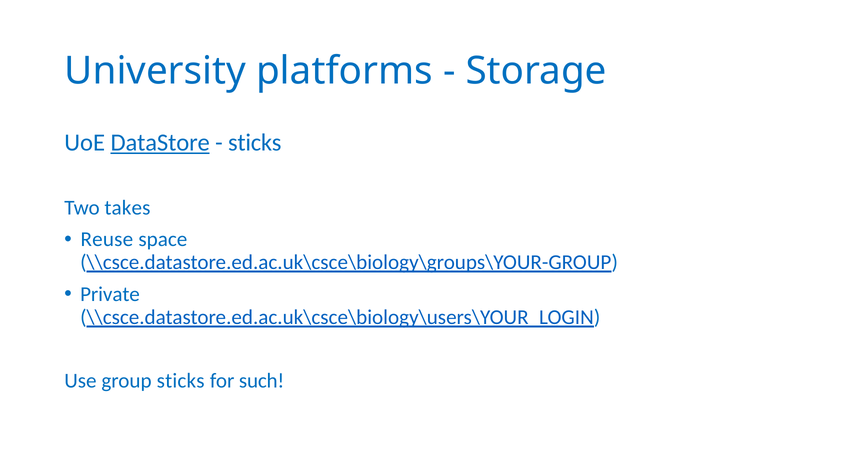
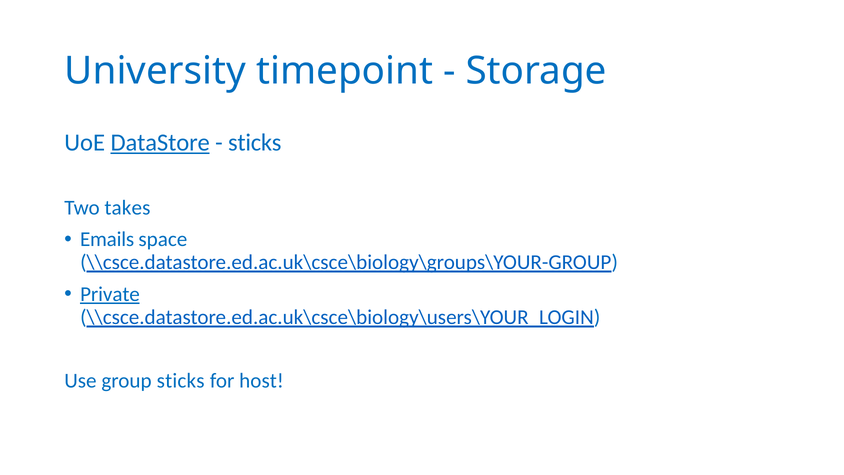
platforms: platforms -> timepoint (345, 71)
Reuse: Reuse -> Emails (107, 239)
Private underline: none -> present (110, 294)
such: such -> host (262, 380)
